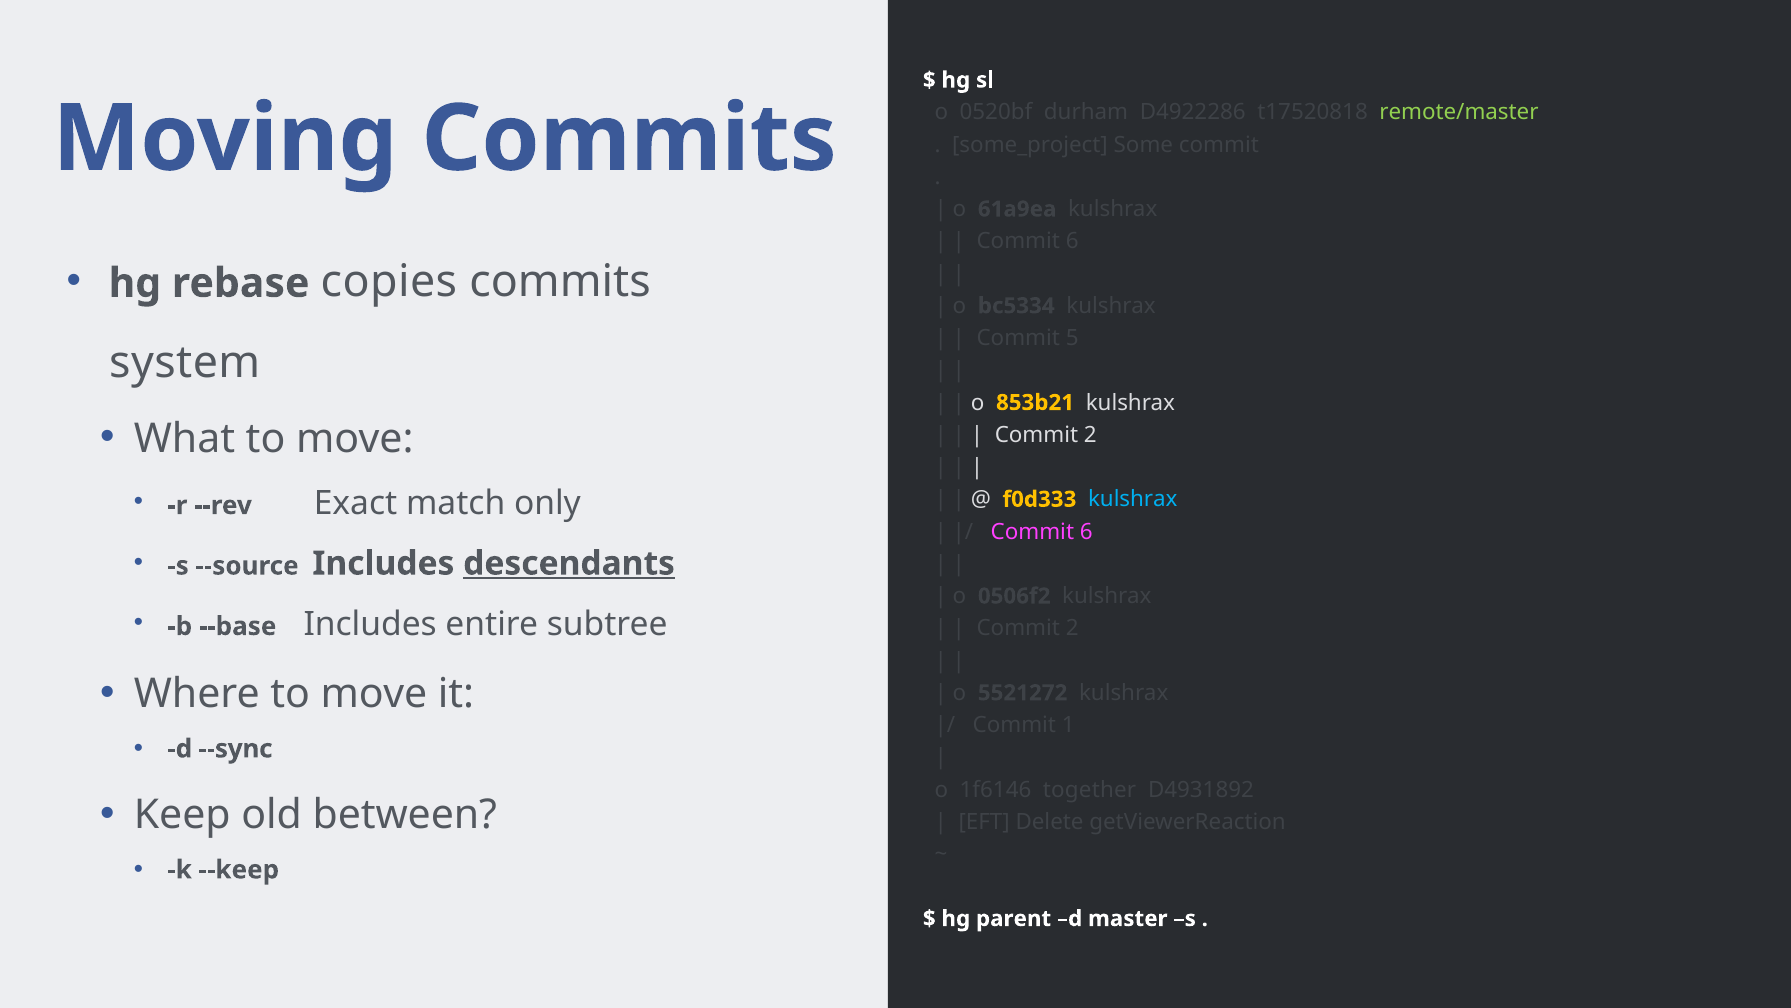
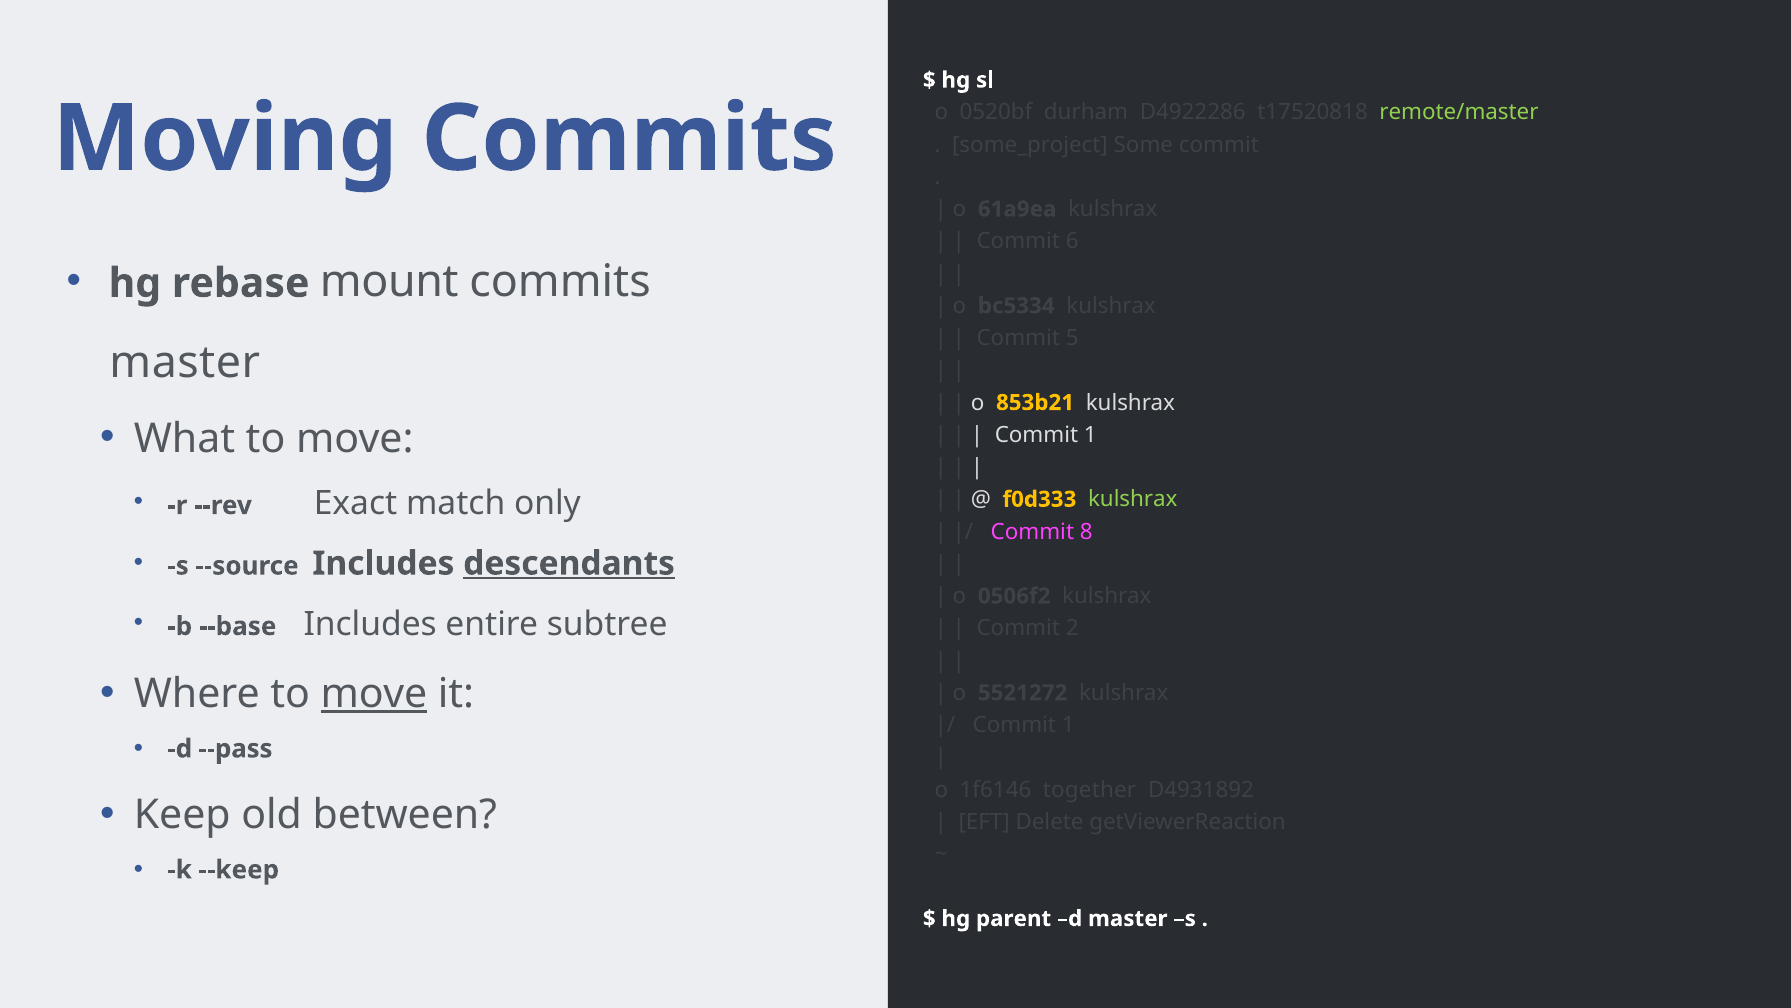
copies: copies -> mount (389, 282)
system: system -> master (185, 362)
2: 2 -> 1 (1090, 435)
kulshrax colour: light blue -> light green (1133, 499)
6: 6 -> 8 (1086, 531)
move underline: none -> present (374, 694)
--sync: --sync -> --pass (236, 748)
